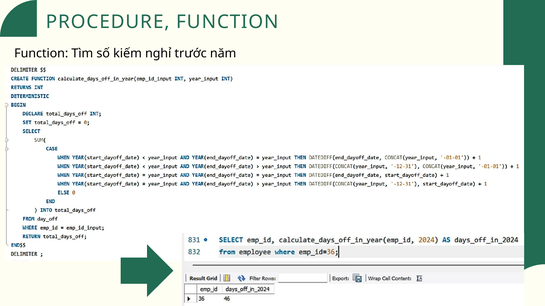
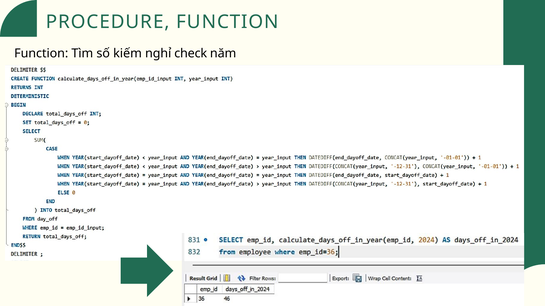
trước: trước -> check (191, 53)
